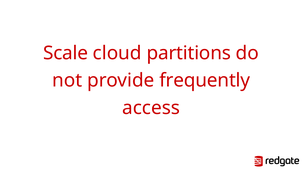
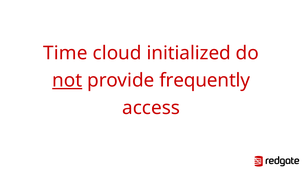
Scale: Scale -> Time (65, 53)
partitions: partitions -> initialized (189, 53)
not underline: none -> present (67, 80)
